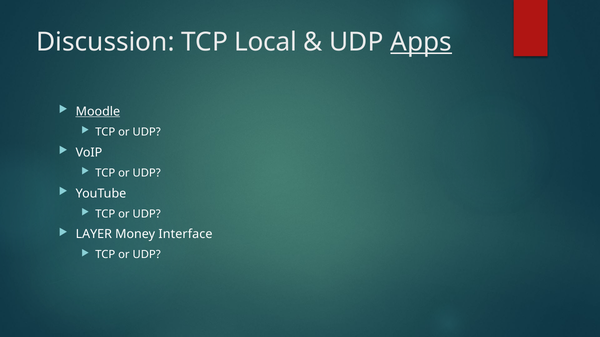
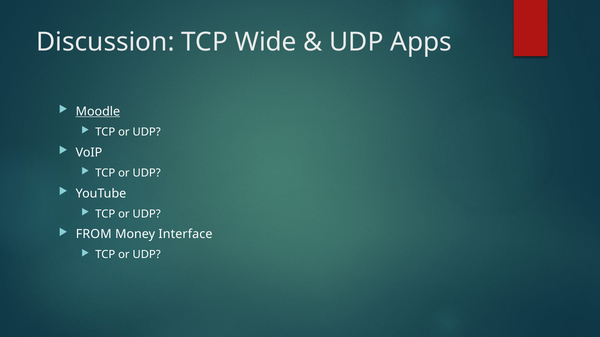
Local: Local -> Wide (266, 42)
Apps underline: present -> none (421, 42)
LAYER: LAYER -> FROM (94, 235)
